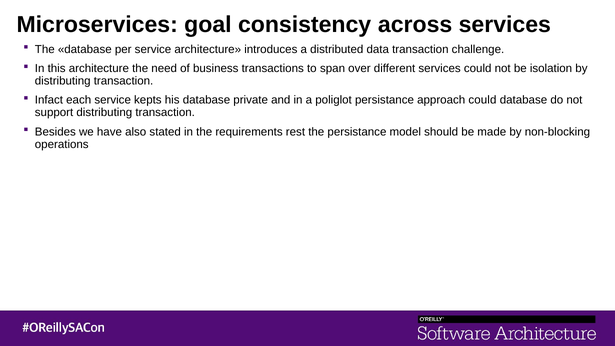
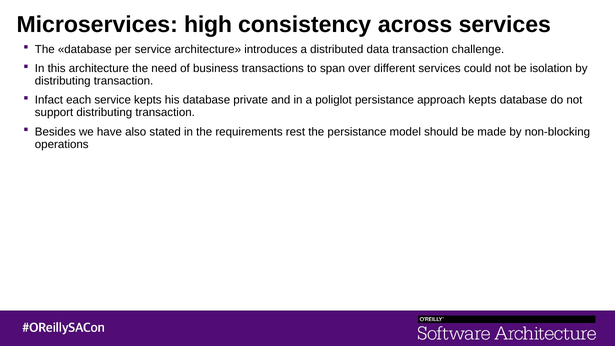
goal: goal -> high (208, 25)
approach could: could -> kepts (482, 100)
